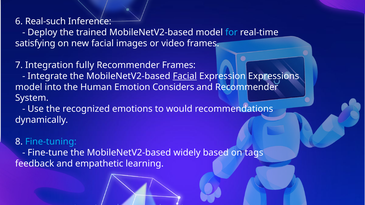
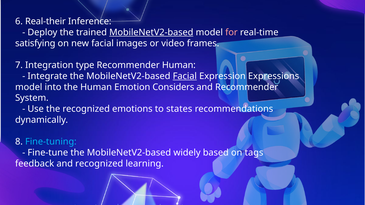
Real-such: Real-such -> Real-their (45, 21)
MobileNetV2-based underline: none -> present (151, 32)
for colour: light blue -> pink (231, 32)
fully: fully -> type (85, 65)
Recommender Frames: Frames -> Human (179, 65)
would: would -> states (179, 109)
and empathetic: empathetic -> recognized (99, 164)
